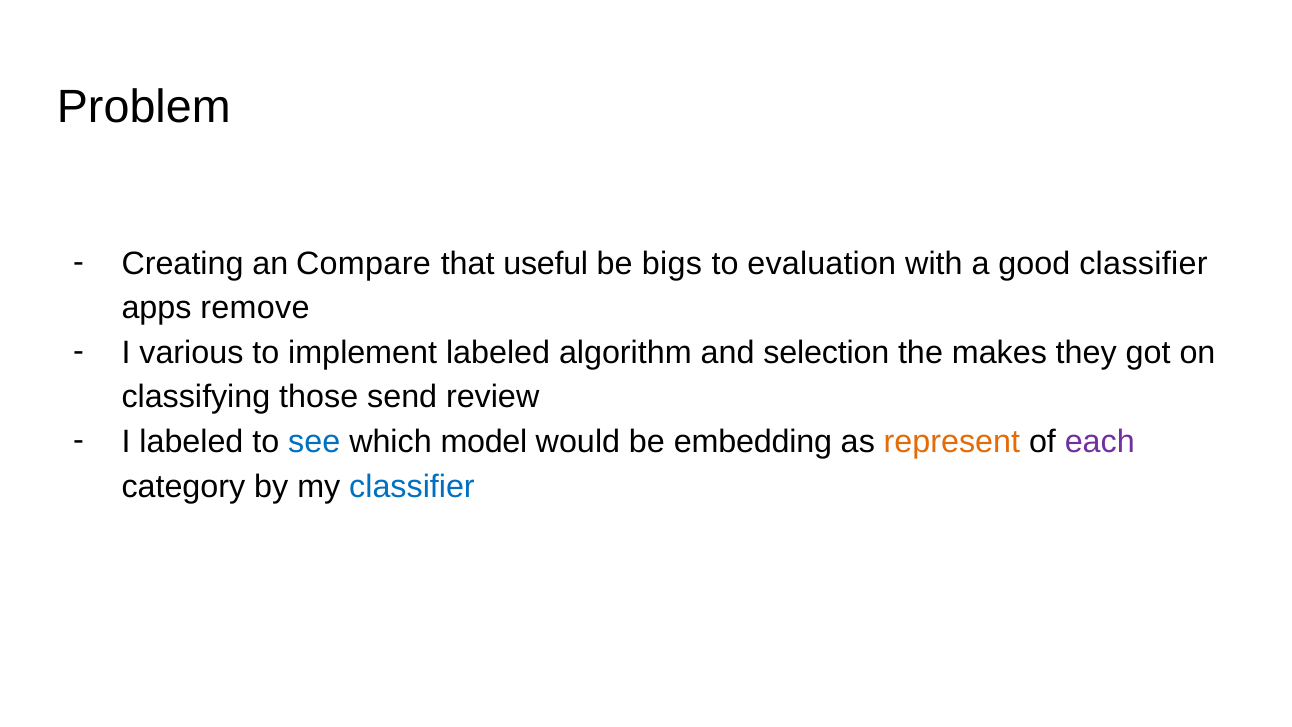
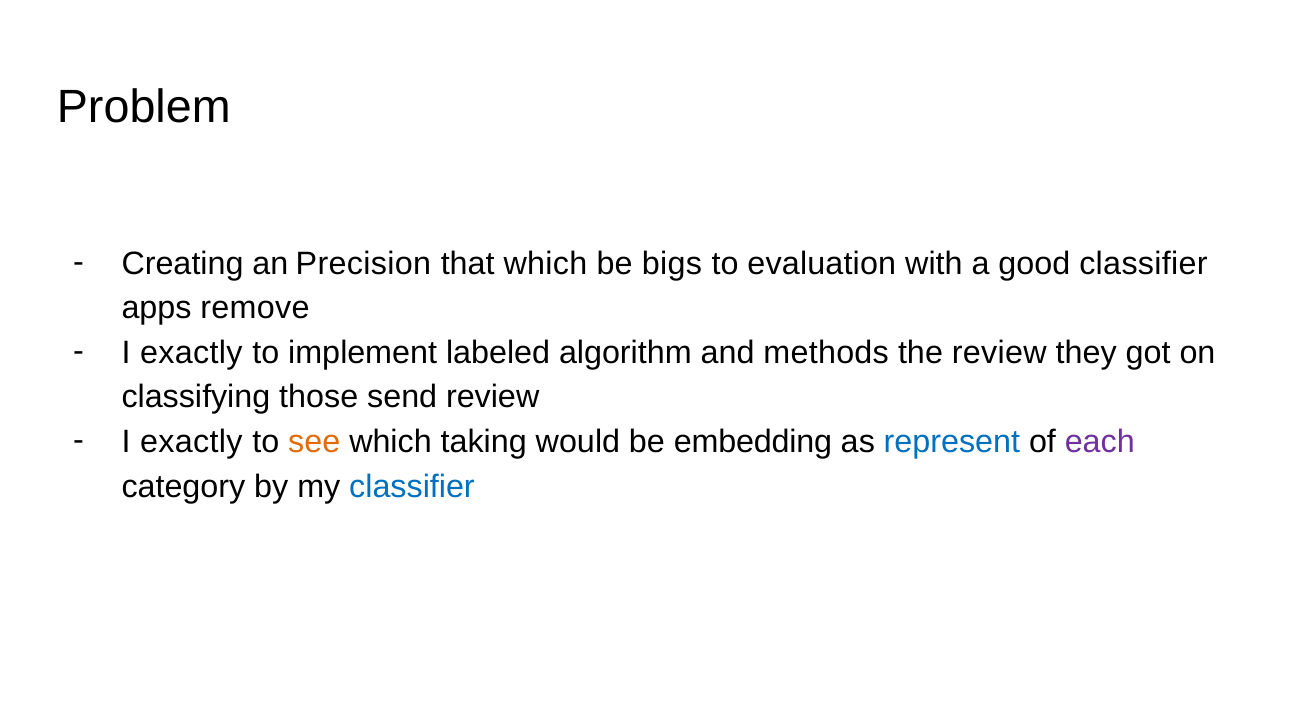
Compare: Compare -> Precision (363, 263)
that useful: useful -> which (545, 263)
various: various -> exactly (191, 353)
selection: selection -> methods (826, 353)
the makes: makes -> review (999, 353)
labeled: labeled -> exactly (191, 442)
see colour: blue -> orange (314, 442)
model: model -> taking (484, 442)
represent colour: orange -> blue (952, 442)
